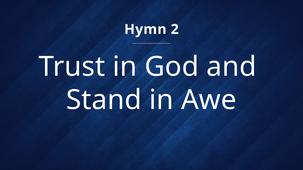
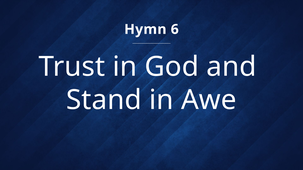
2: 2 -> 6 (175, 29)
